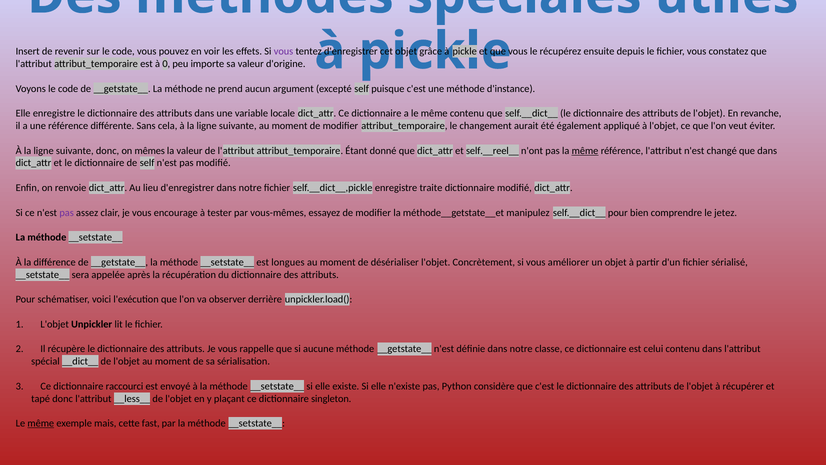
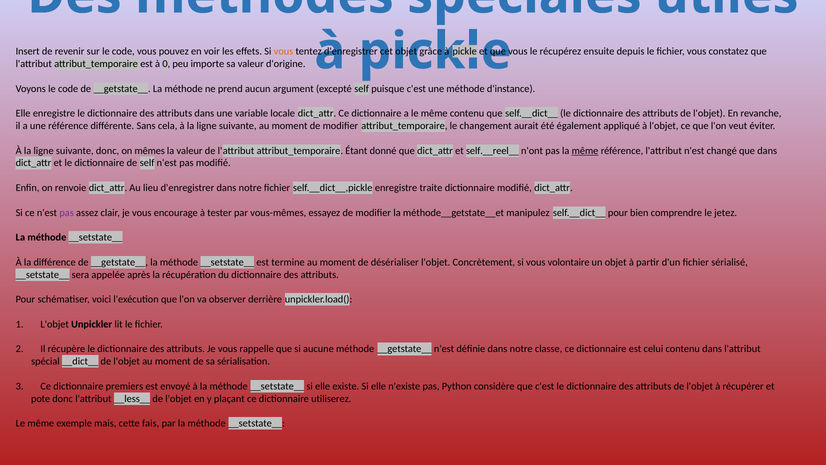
vous colour: purple -> orange (284, 51)
longues: longues -> termine (288, 262)
améliorer: améliorer -> volontaire (569, 262)
raccourci: raccourci -> premiers (124, 386)
tapé: tapé -> pote (41, 398)
singleton: singleton -> utiliserez (331, 398)
même underline: present -> none (41, 423)
fast: fast -> fais (151, 423)
